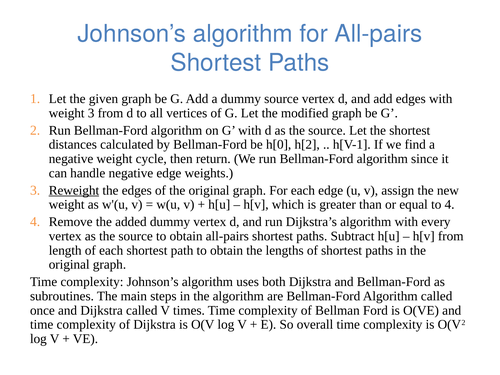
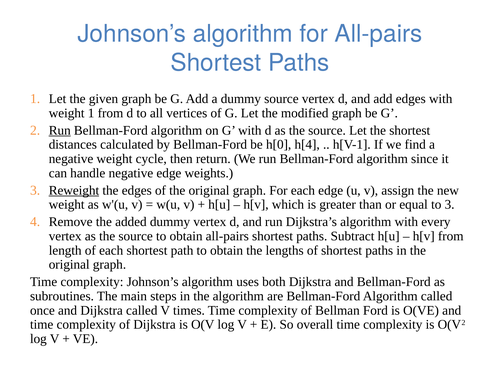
weight 3: 3 -> 1 (91, 113)
Run underline: none -> present (60, 130)
h[2: h[2 -> h[4 (307, 145)
to 4: 4 -> 3 (450, 205)
